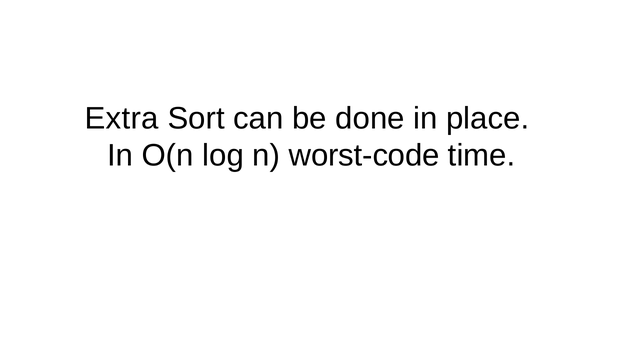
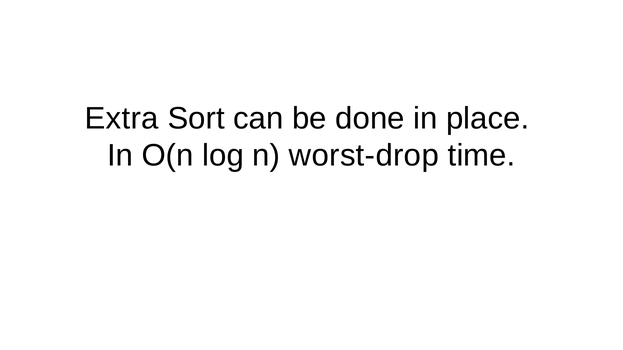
worst-code: worst-code -> worst-drop (364, 156)
